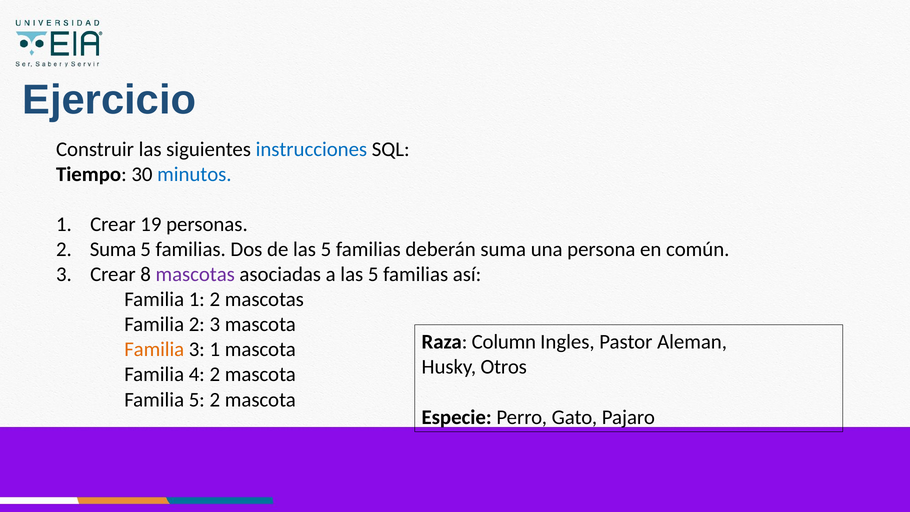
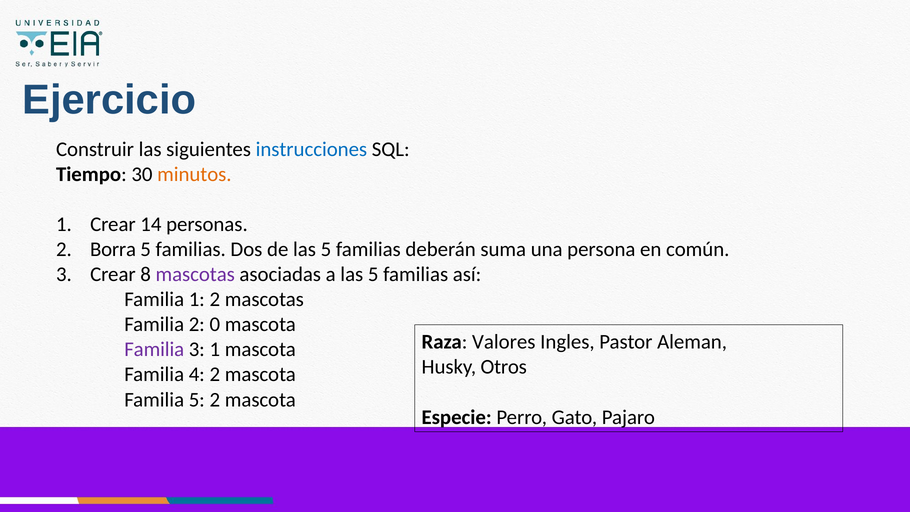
minutos colour: blue -> orange (194, 174)
19: 19 -> 14 (151, 224)
2 Suma: Suma -> Borra (113, 249)
2 3: 3 -> 0 (215, 324)
Column: Column -> Valores (504, 342)
Familia colour: orange -> purple (154, 349)
